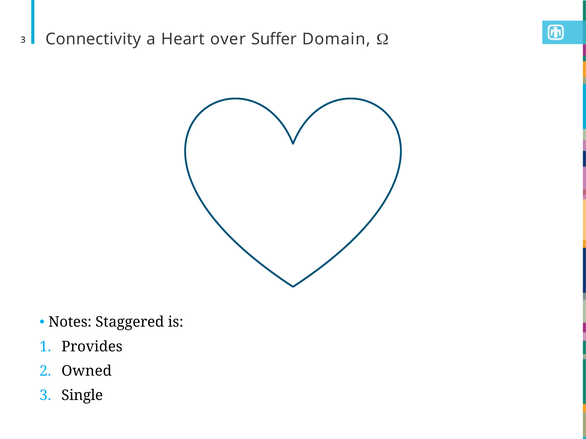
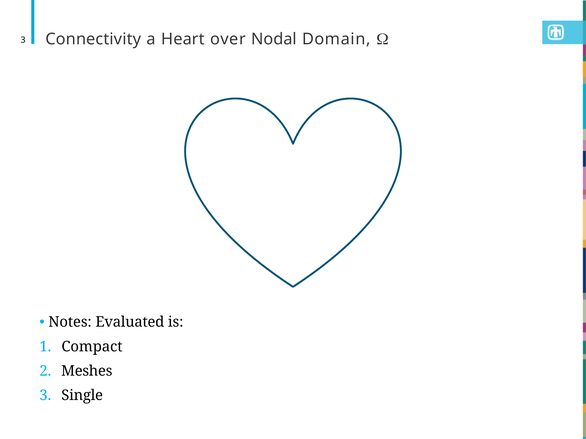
Suffer: Suffer -> Nodal (274, 39)
Staggered: Staggered -> Evaluated (130, 323)
Provides: Provides -> Compact (92, 347)
Owned: Owned -> Meshes (87, 371)
